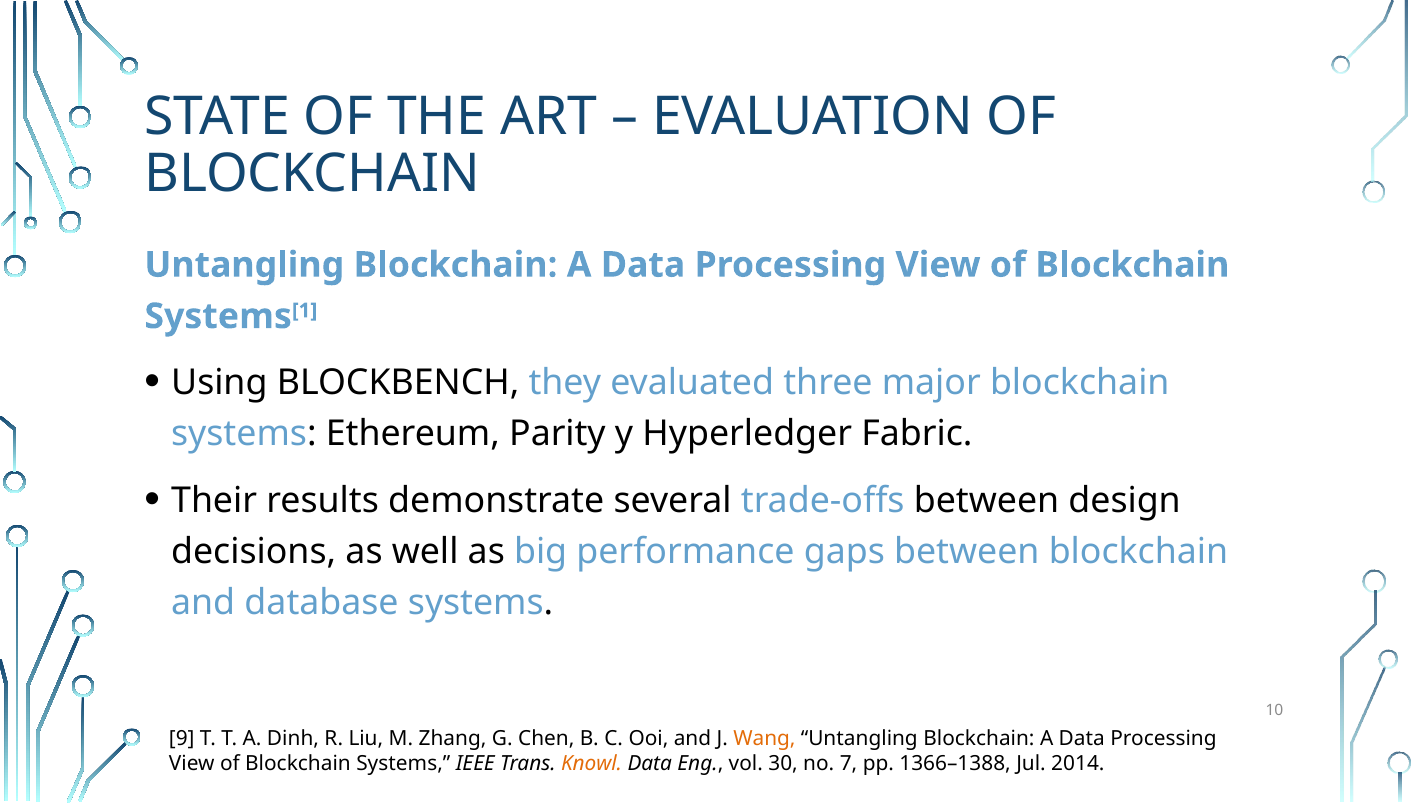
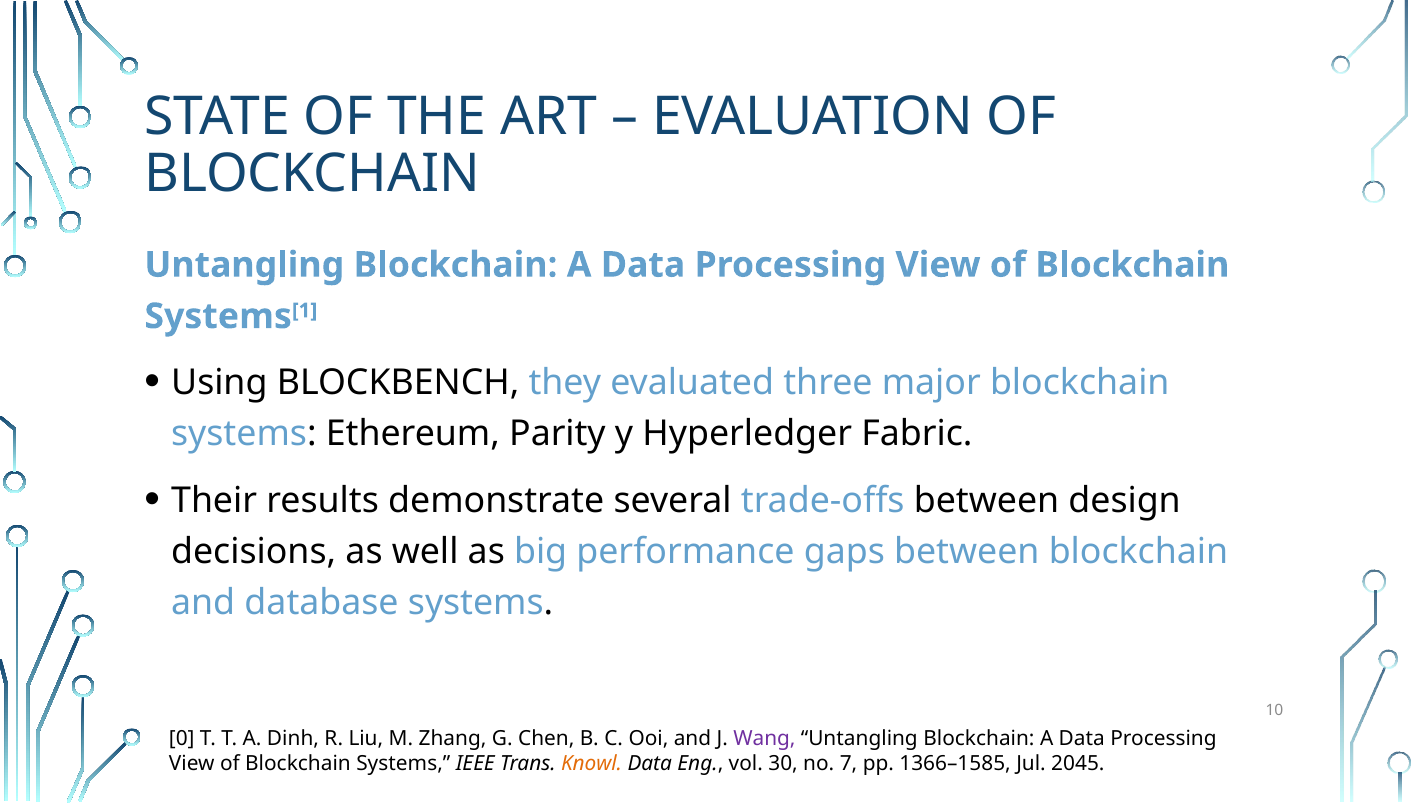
9: 9 -> 0 (182, 739)
Wang colour: orange -> purple (764, 739)
1366–1388: 1366–1388 -> 1366–1585 (955, 764)
2014: 2014 -> 2045 (1078, 764)
